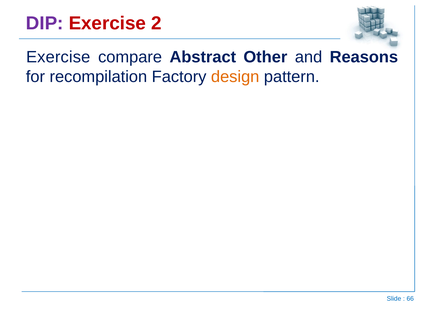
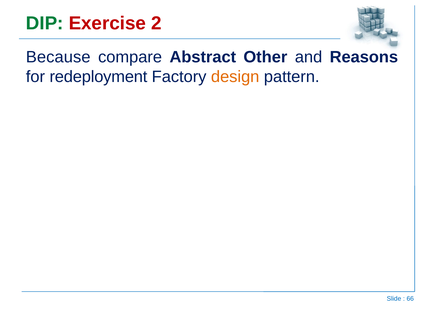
DIP colour: purple -> green (45, 23)
Exercise: Exercise -> Because (58, 57)
recompilation: recompilation -> redeployment (98, 77)
